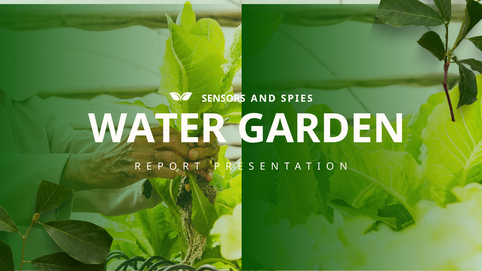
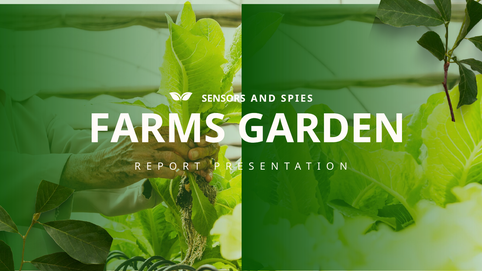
WATER: WATER -> FARMS (157, 129)
